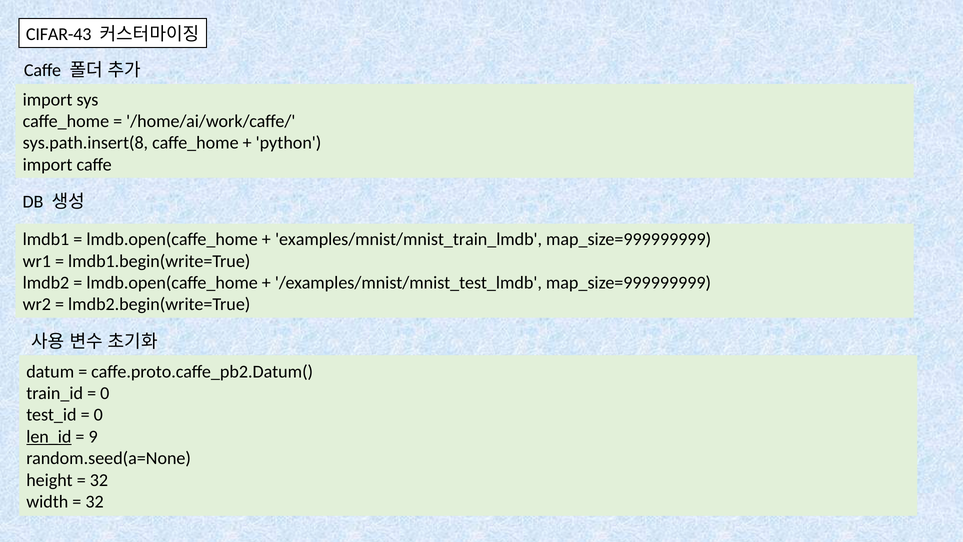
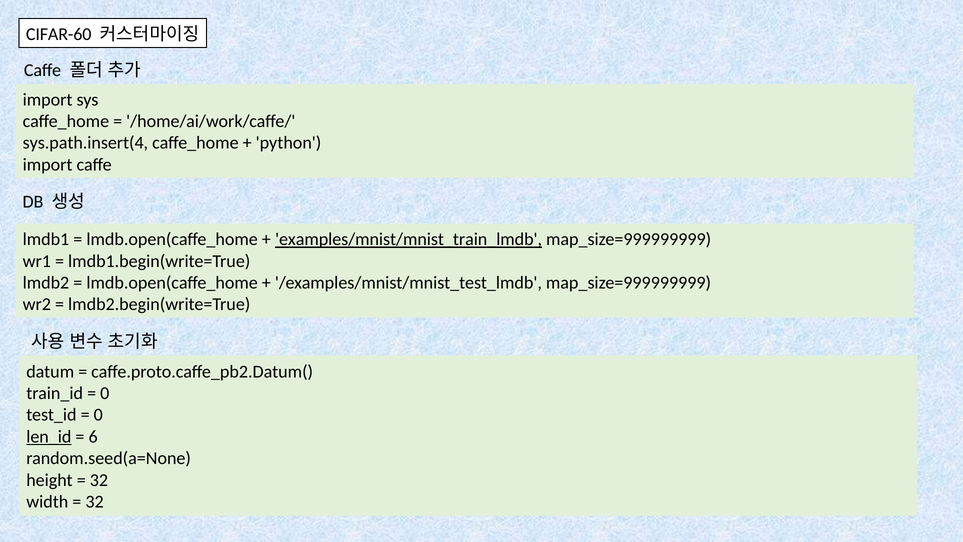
CIFAR-43: CIFAR-43 -> CIFAR-60 (59, 34)
sys.path.insert(8: sys.path.insert(8 -> sys.path.insert(4 (85, 143)
examples/mnist/mnist_train_lmdb underline: none -> present (409, 239)
9: 9 -> 6 (93, 436)
